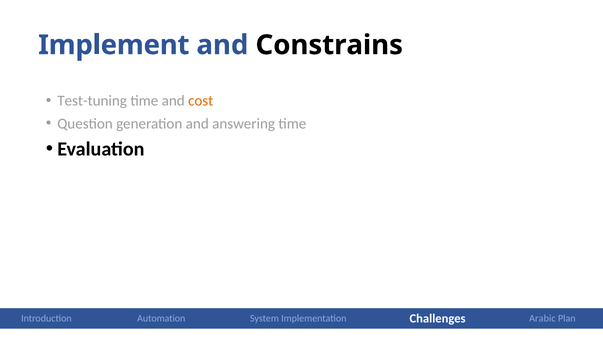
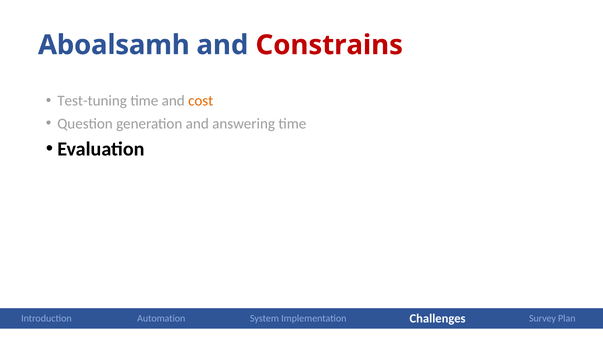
Implement: Implement -> Aboalsamh (114, 45)
Constrains colour: black -> red (329, 45)
Arabic: Arabic -> Survey (543, 319)
